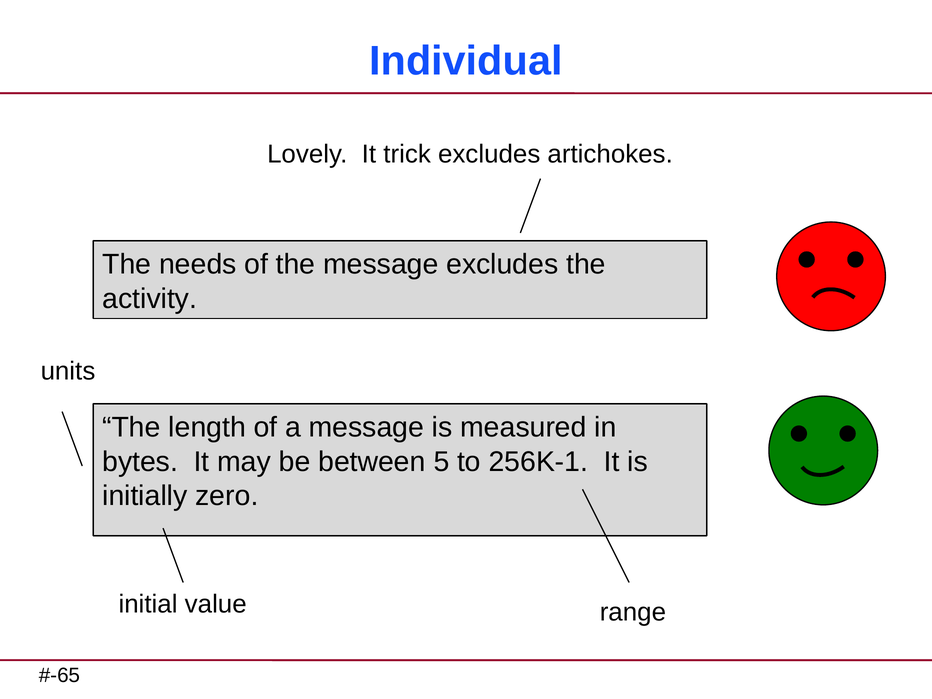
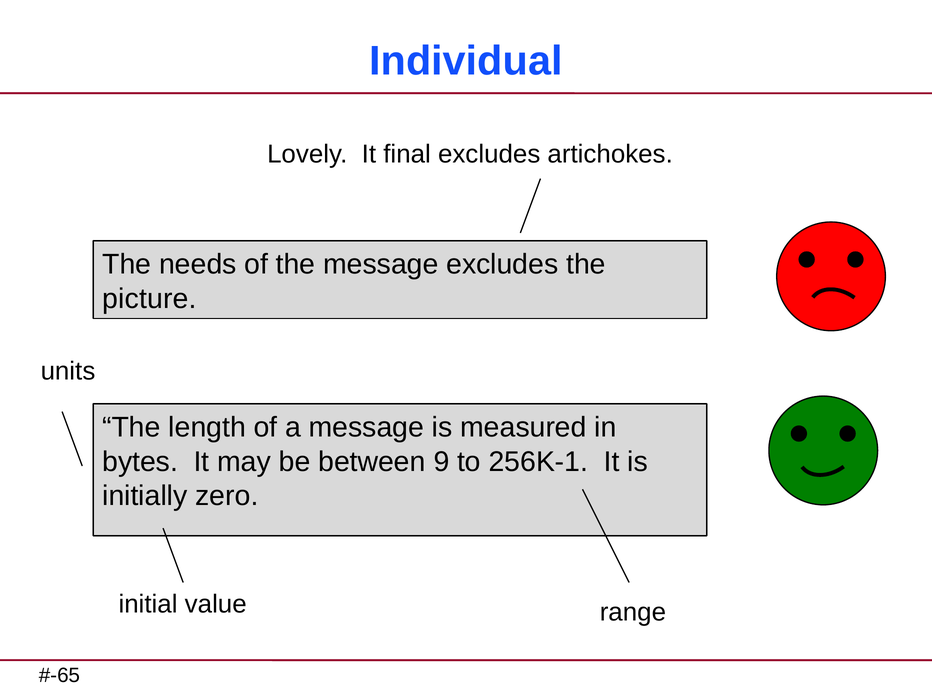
trick: trick -> final (407, 154)
activity: activity -> picture (150, 299)
5: 5 -> 9 (441, 462)
